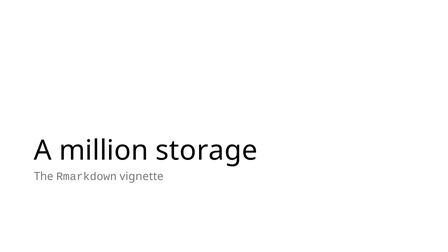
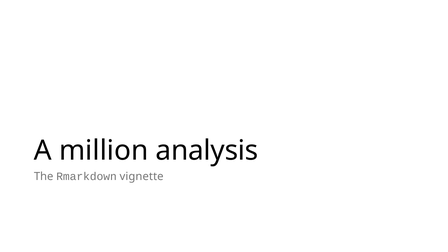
storage: storage -> analysis (207, 151)
